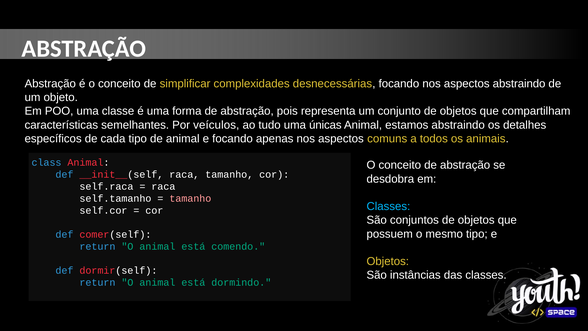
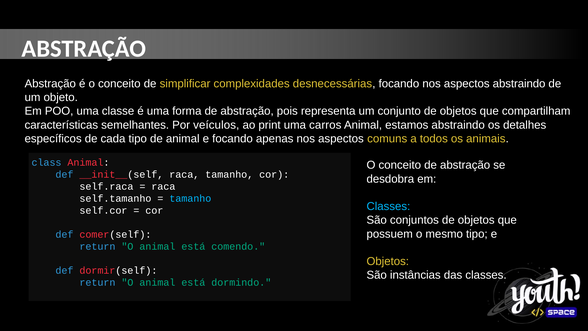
tudo: tudo -> print (270, 125)
únicas: únicas -> carros (325, 125)
tamanho colour: pink -> light blue (190, 198)
